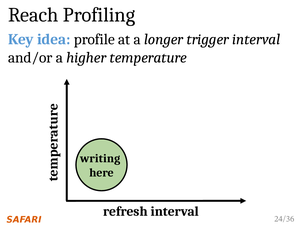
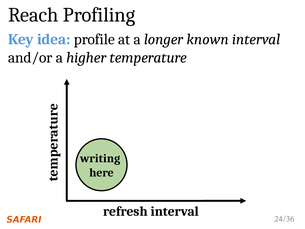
trigger: trigger -> known (208, 39)
